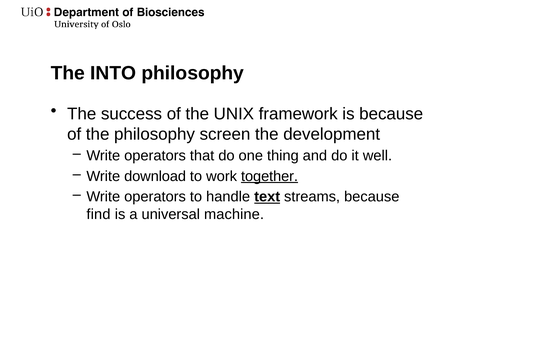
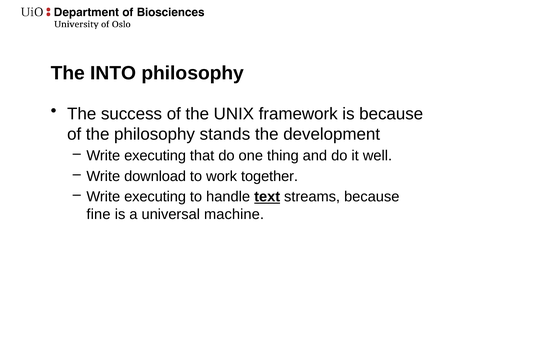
screen: screen -> stands (225, 134)
operators: operators -> executing (155, 156)
together underline: present -> none (270, 176)
operators: operators -> executing (155, 197)
find: find -> fine (98, 214)
